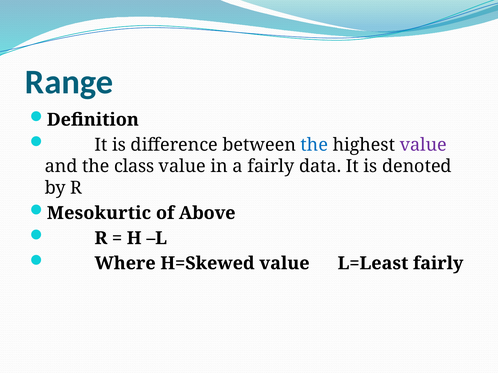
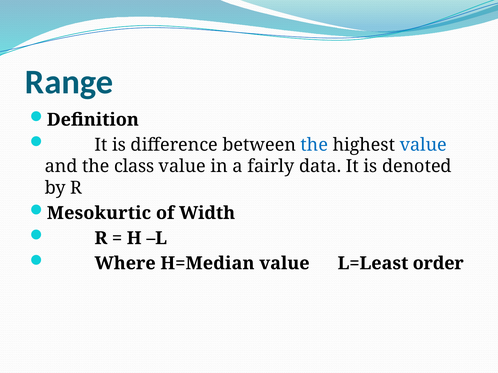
value colour: purple -> blue (423, 145)
Above: Above -> Width (207, 213)
H=Skewed: H=Skewed -> H=Median (207, 264)
L=Least fairly: fairly -> order (438, 264)
